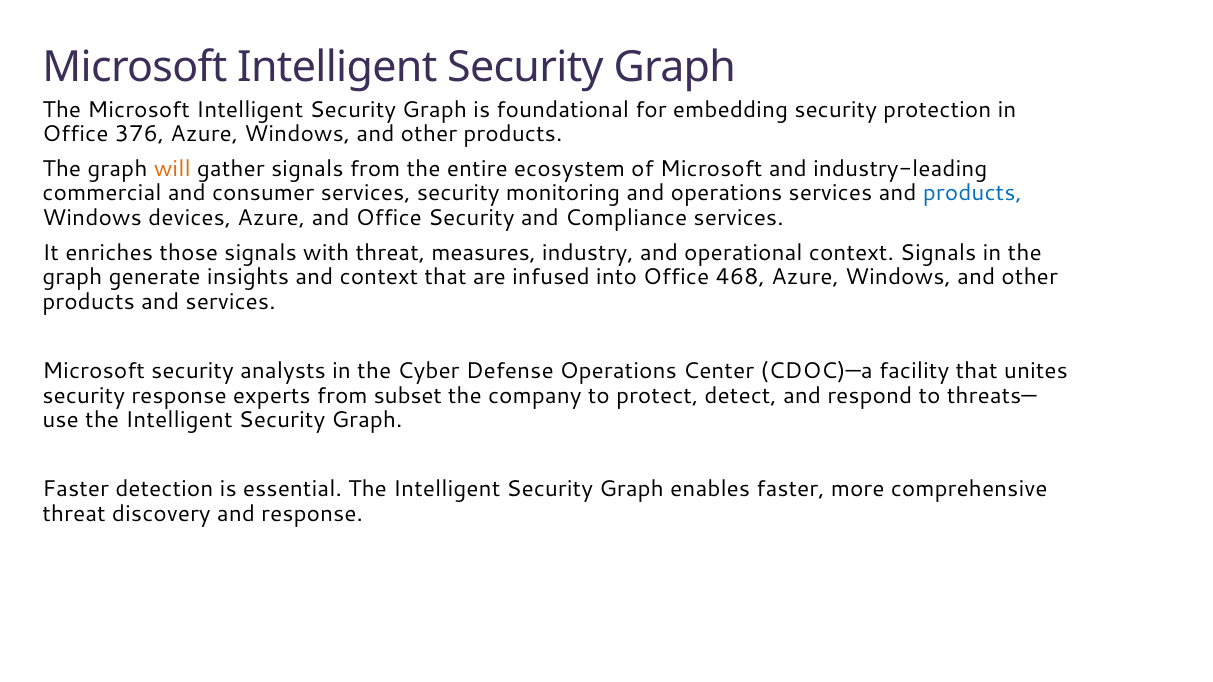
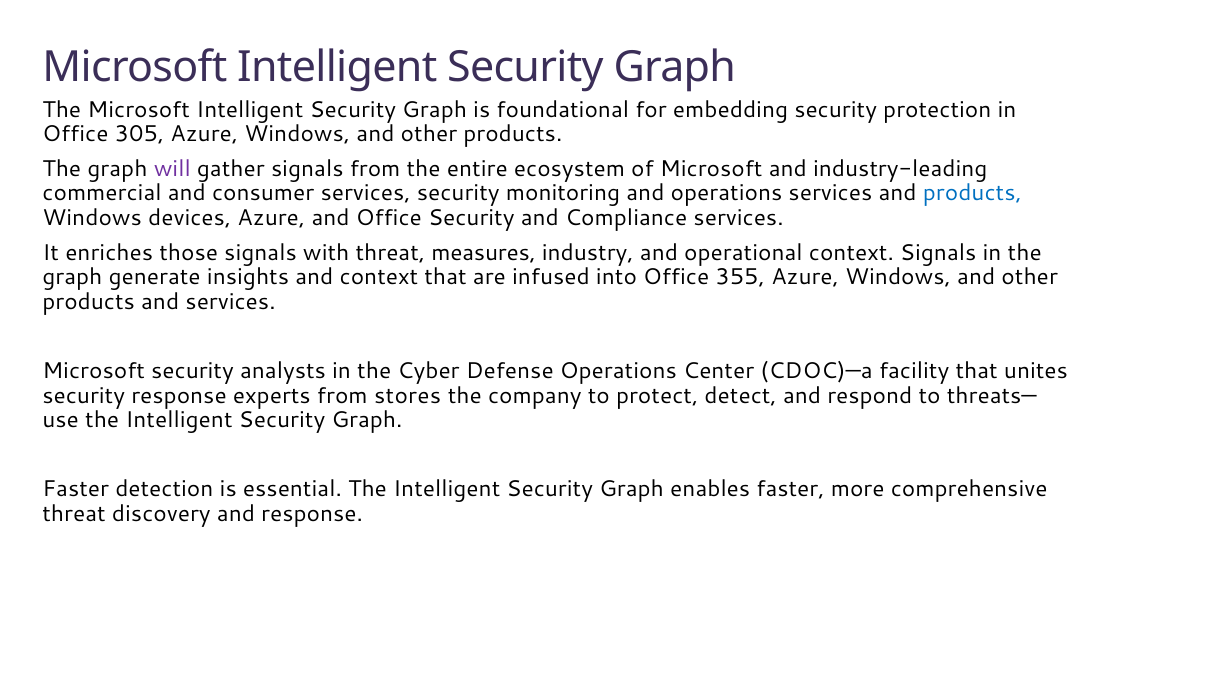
376: 376 -> 305 (139, 134)
will colour: orange -> purple (172, 169)
468: 468 -> 355 (740, 277)
subset: subset -> stores (408, 396)
